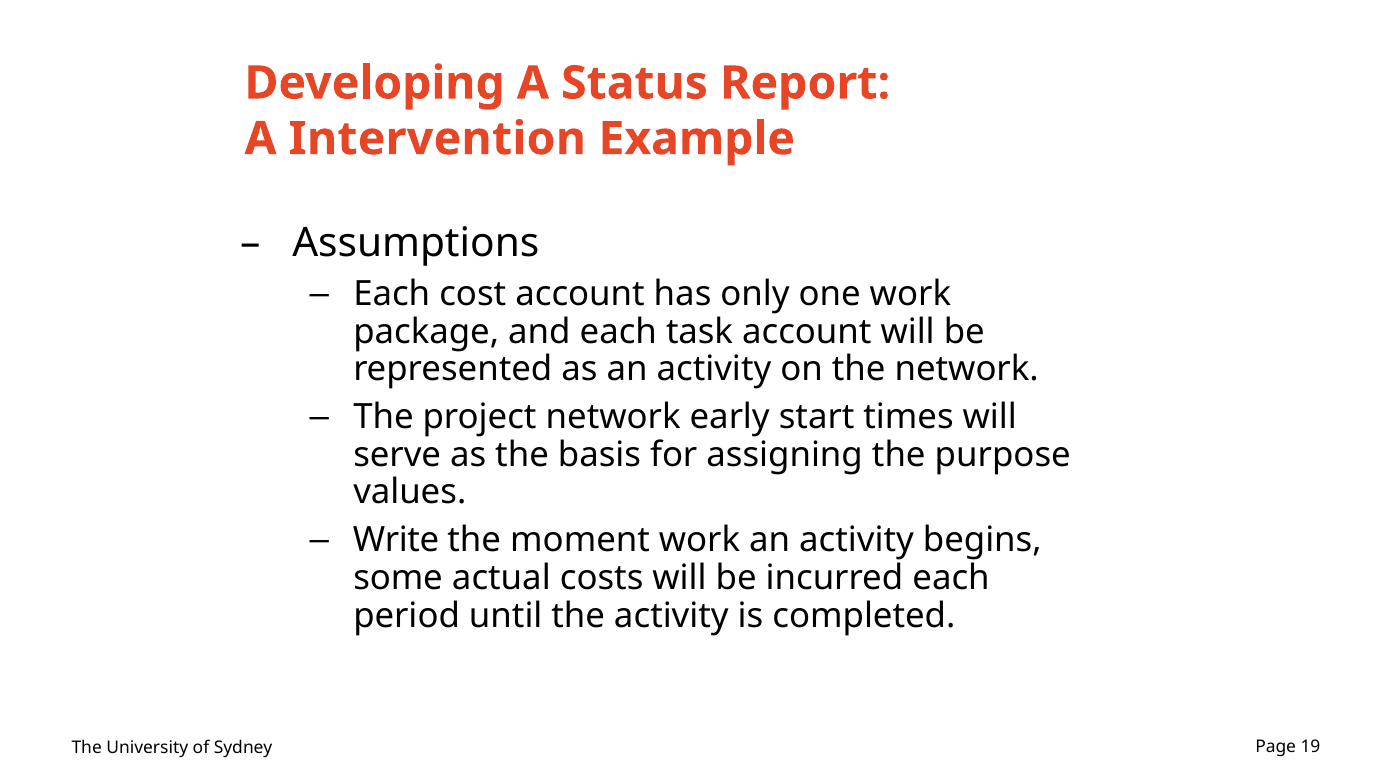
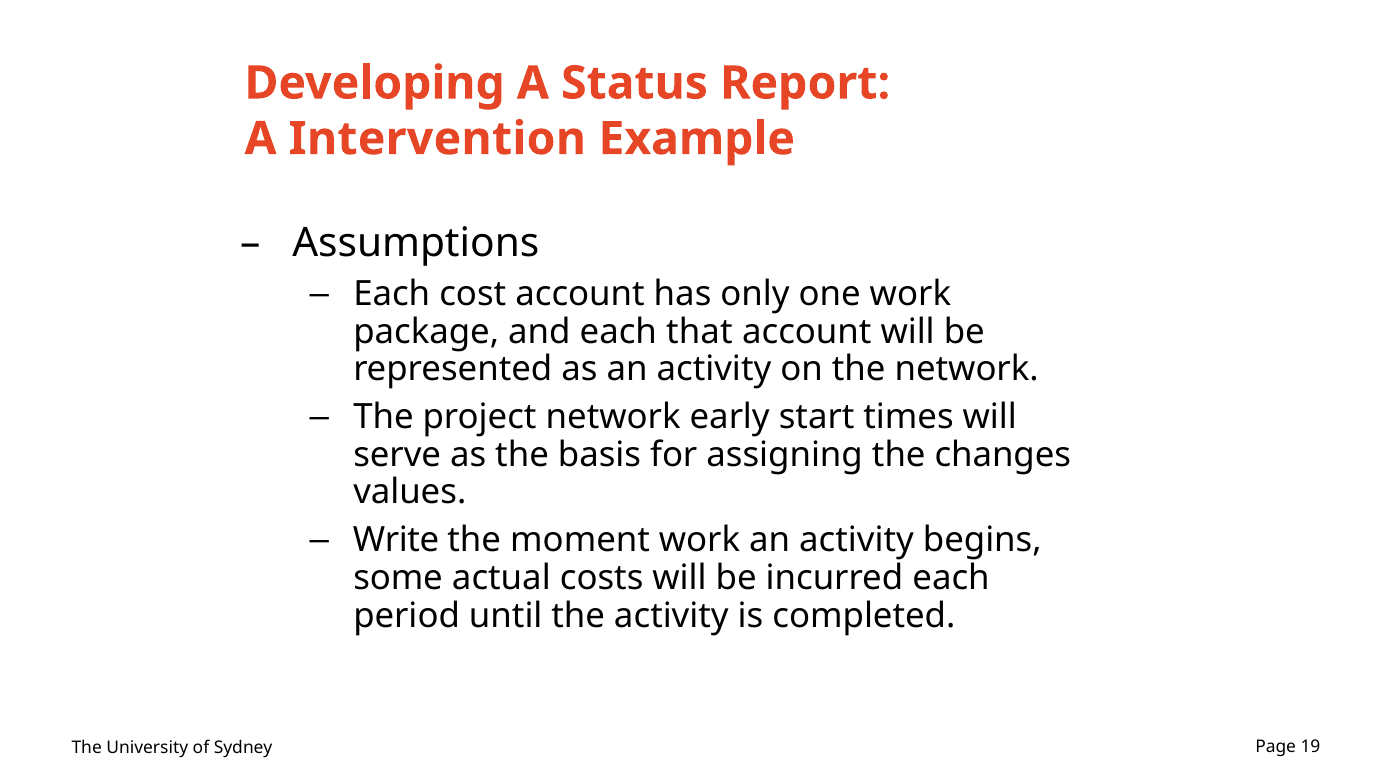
task: task -> that (699, 332)
purpose: purpose -> changes (1003, 455)
